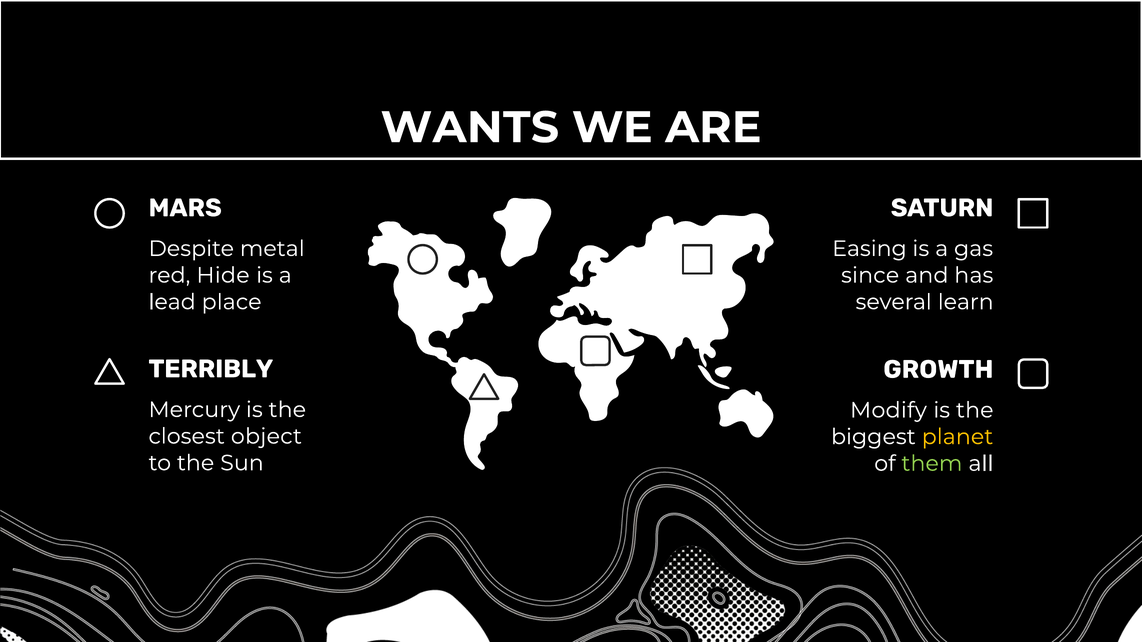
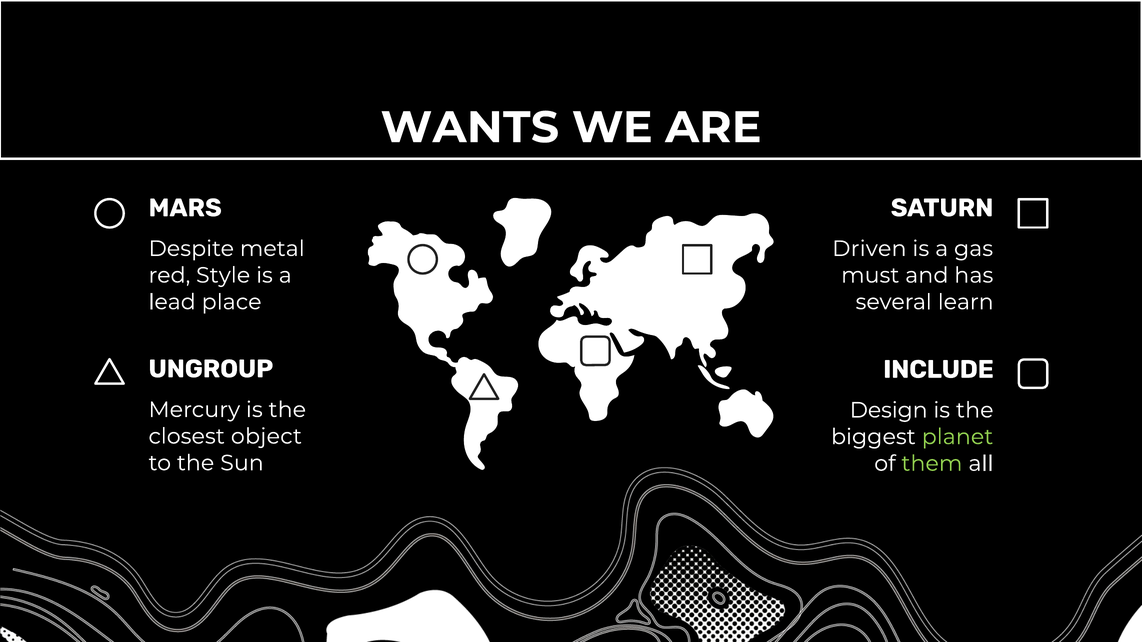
Easing: Easing -> Driven (869, 249)
Hide: Hide -> Style (223, 275)
since: since -> must (870, 275)
TERRIBLY: TERRIBLY -> UNGROUP (211, 369)
GROWTH: GROWTH -> INCLUDE (939, 370)
Modify: Modify -> Design (889, 410)
planet colour: yellow -> light green (957, 437)
